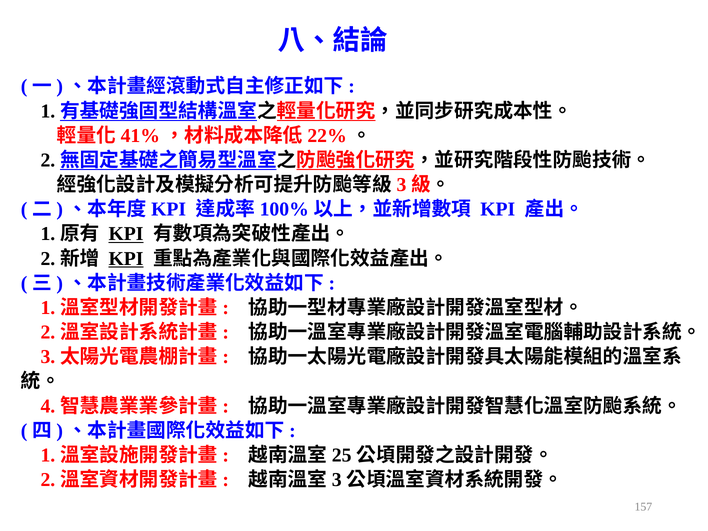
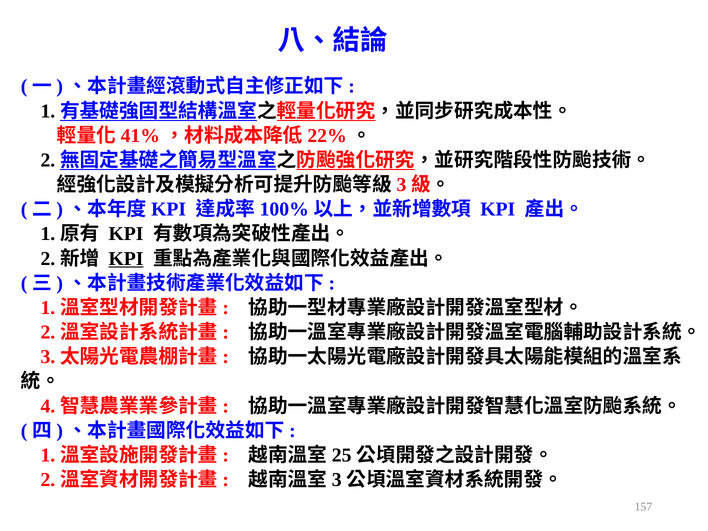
KPI underline: present -> none (126, 234)
